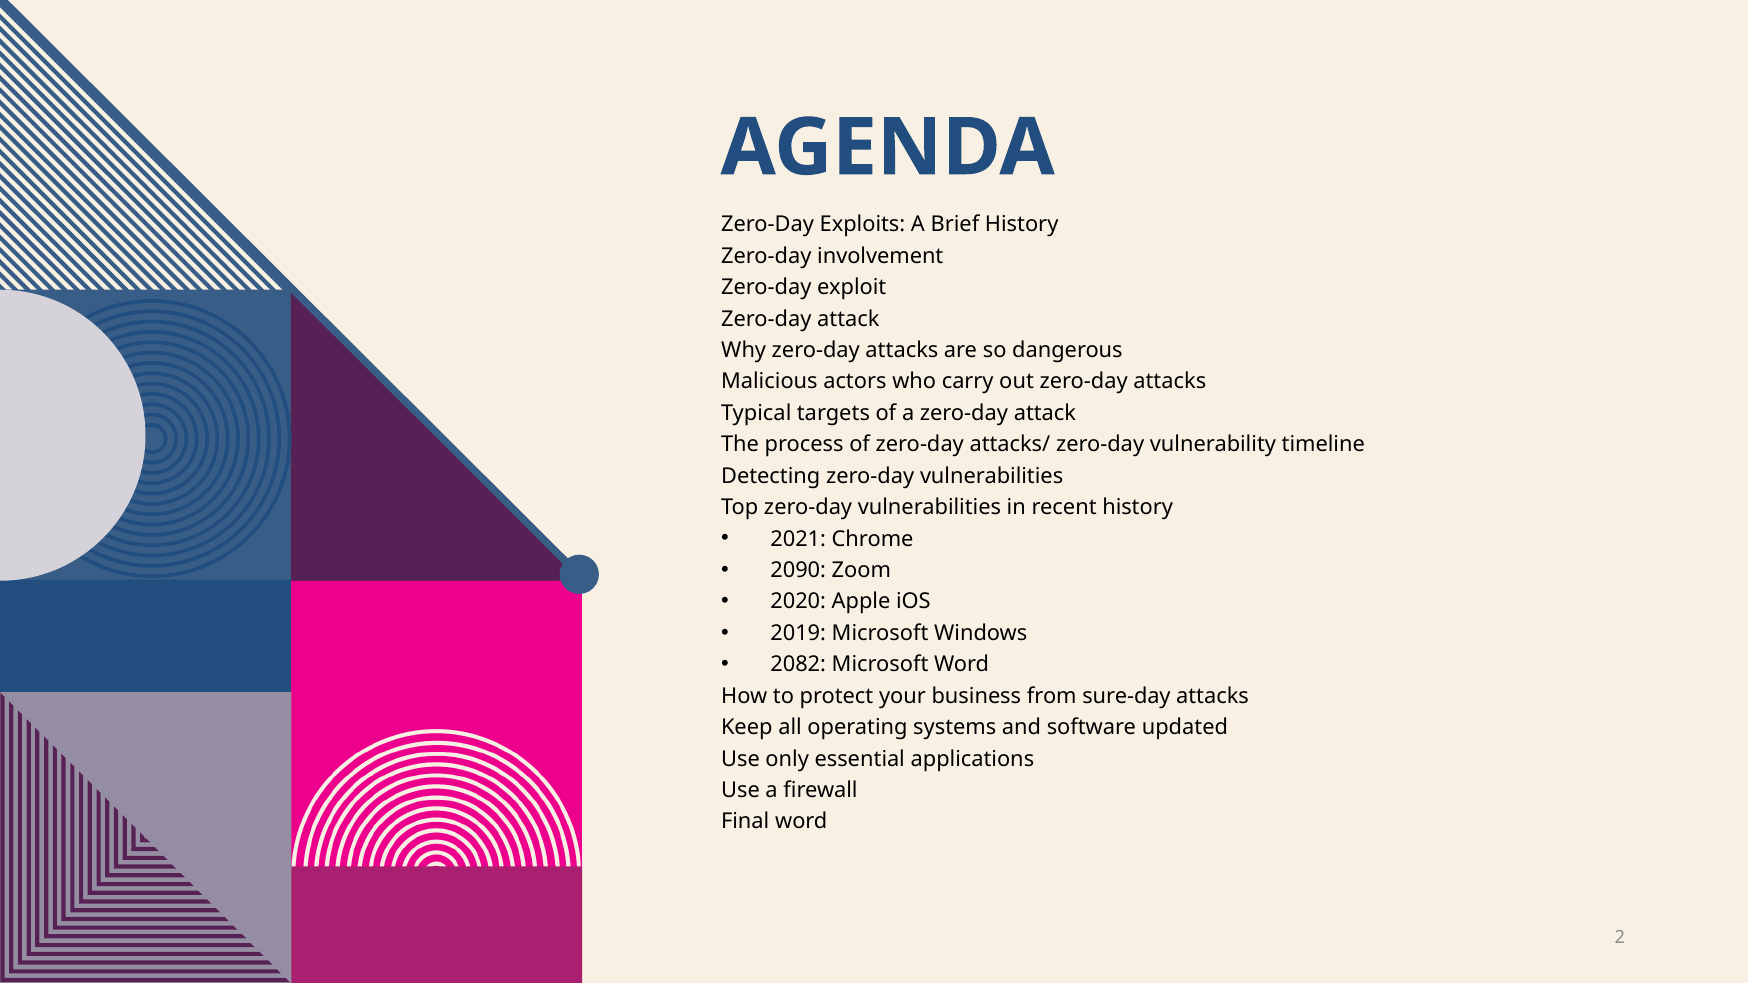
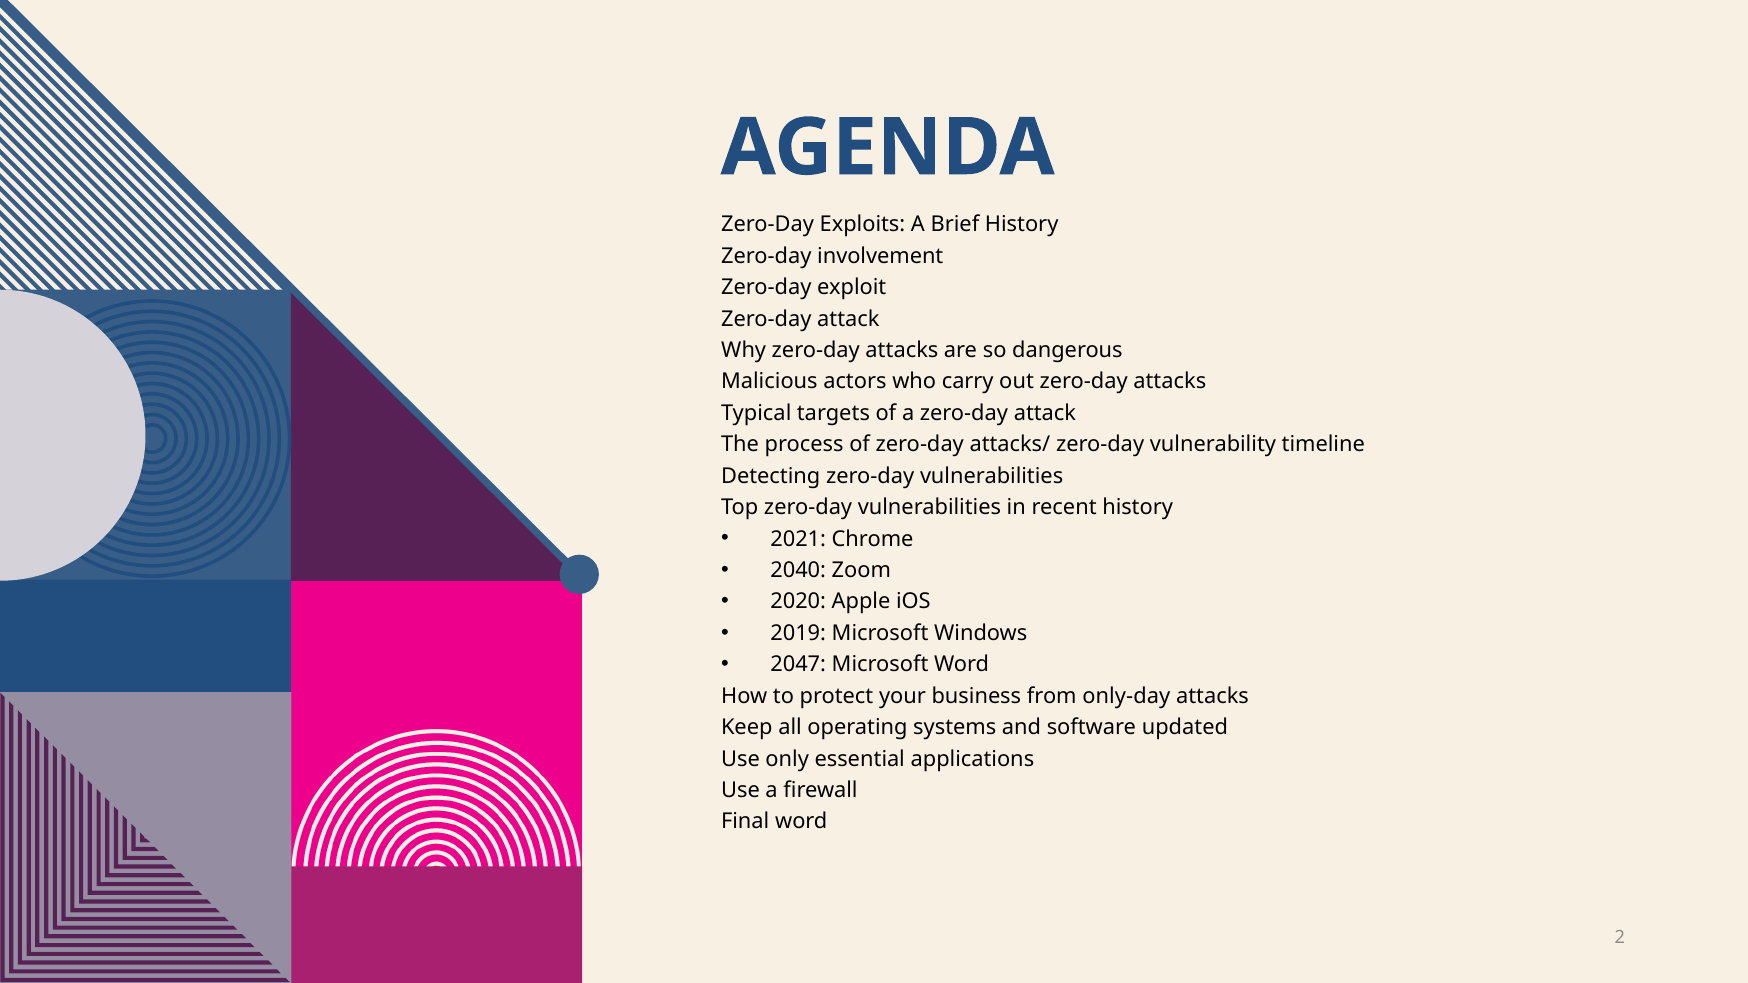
2090: 2090 -> 2040 (798, 570)
2082: 2082 -> 2047 (798, 665)
sure-day: sure-day -> only-day (1126, 696)
